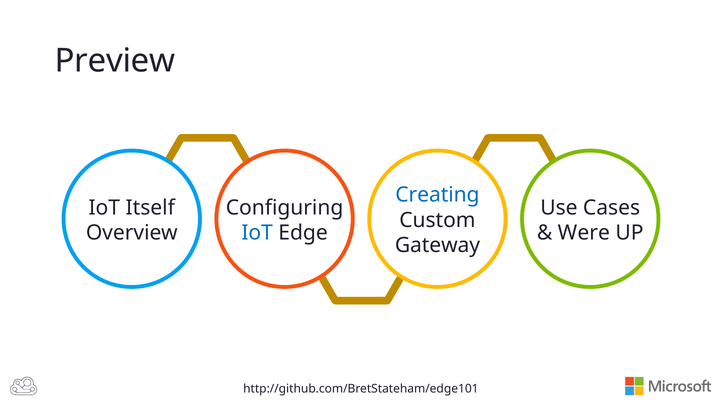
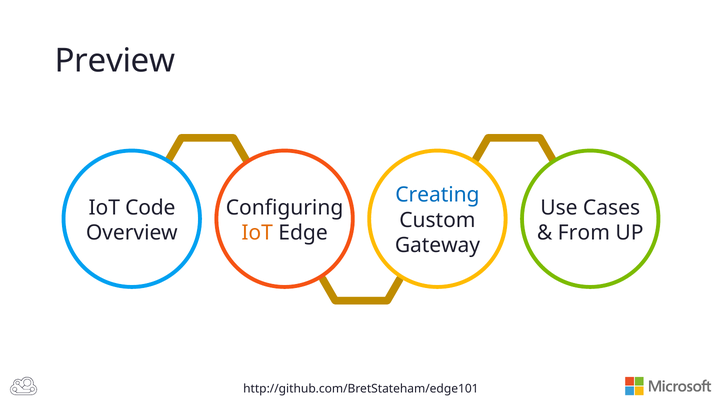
Itself: Itself -> Code (150, 208)
IoT colour: blue -> orange (257, 233)
Were: Were -> From (584, 233)
